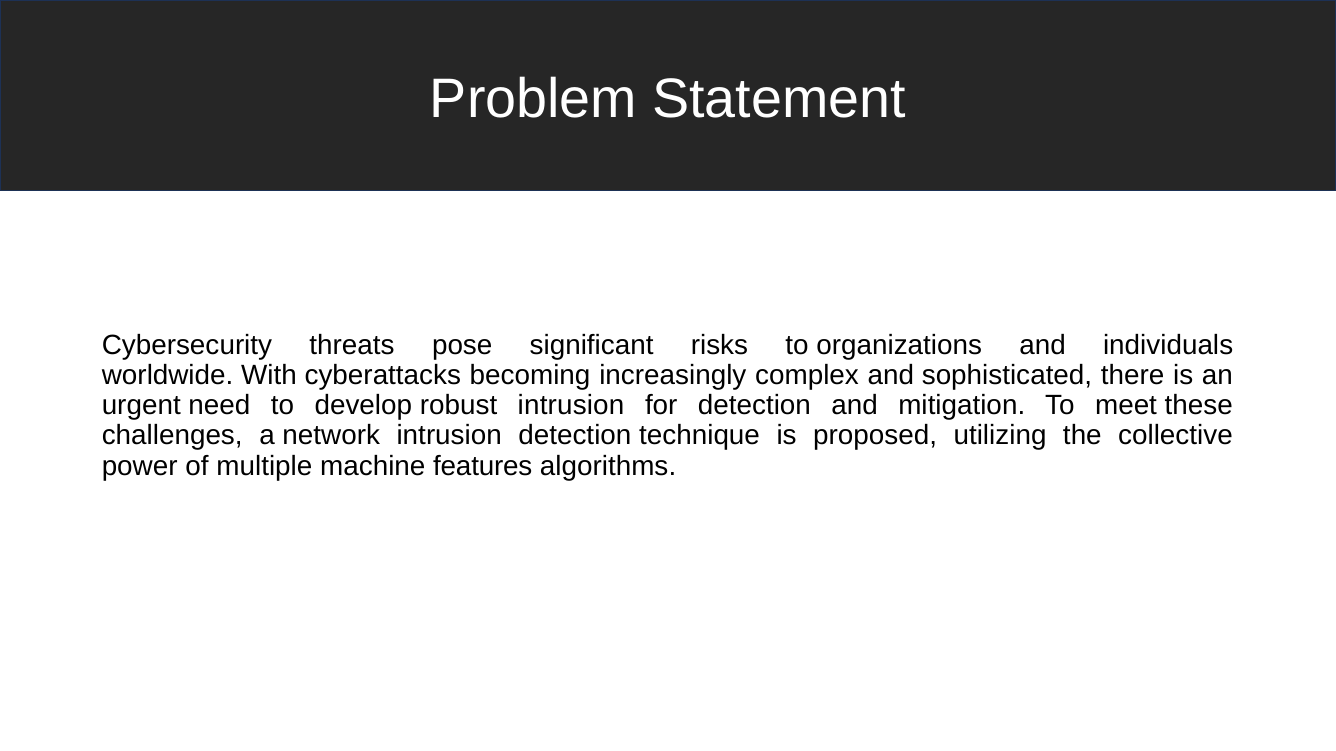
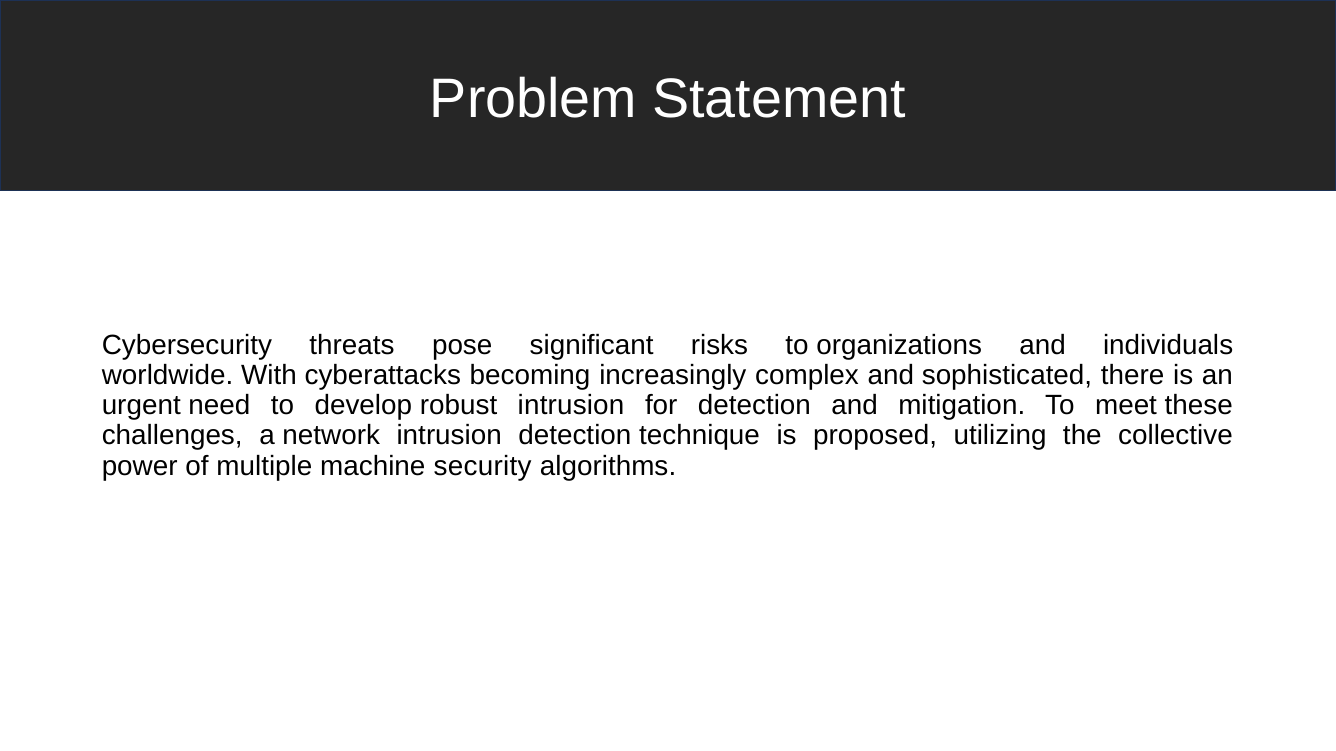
features: features -> security (483, 466)
